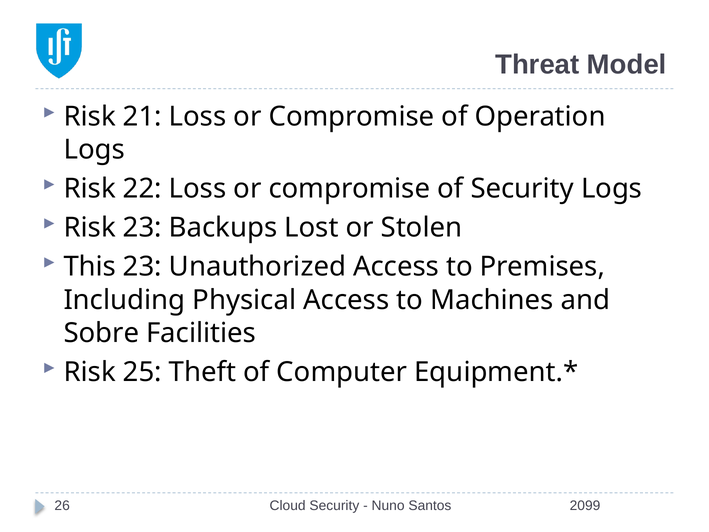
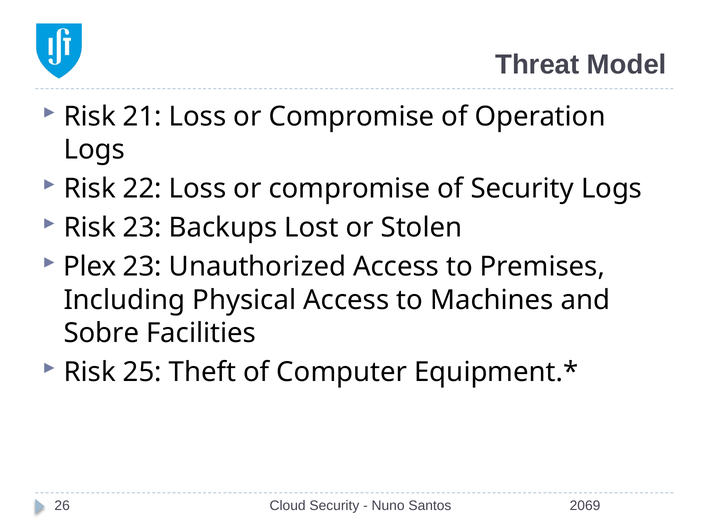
This: This -> Plex (90, 267)
2099: 2099 -> 2069 (585, 506)
